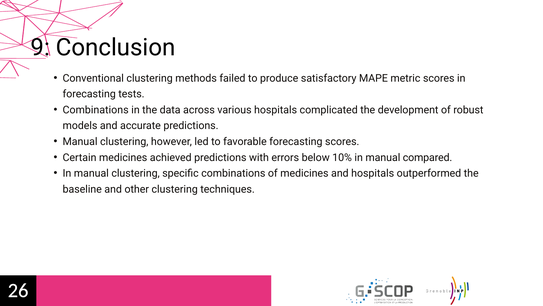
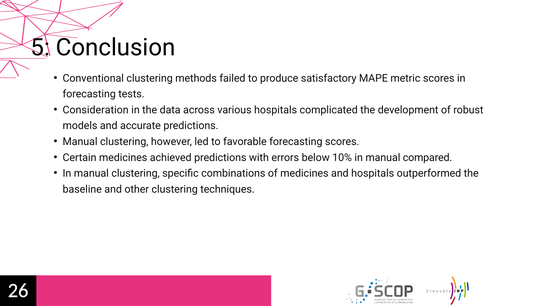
9: 9 -> 5 (40, 48)
Combinations: Combinations -> Consideration (96, 110)
